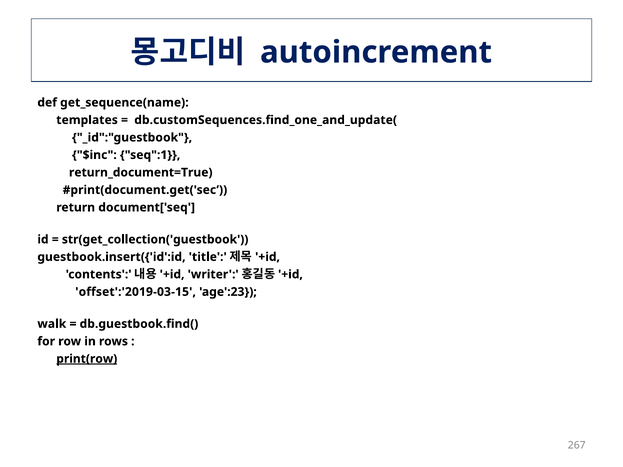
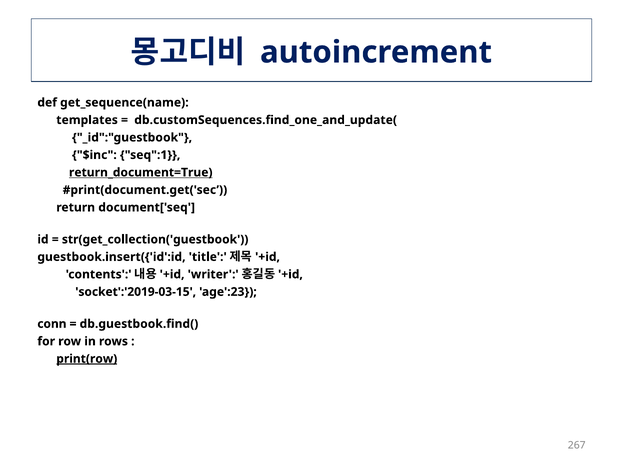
return_document=True underline: none -> present (141, 173)
offset':'2019-03-15: offset':'2019-03-15 -> socket':'2019-03-15 (136, 292)
walk: walk -> conn (52, 324)
